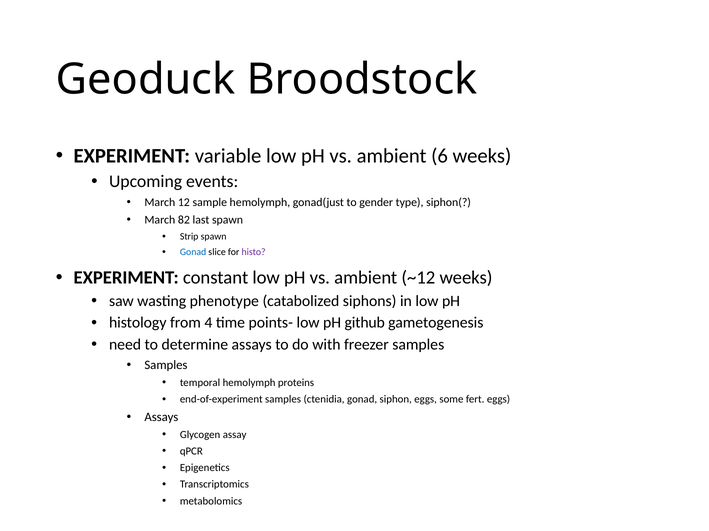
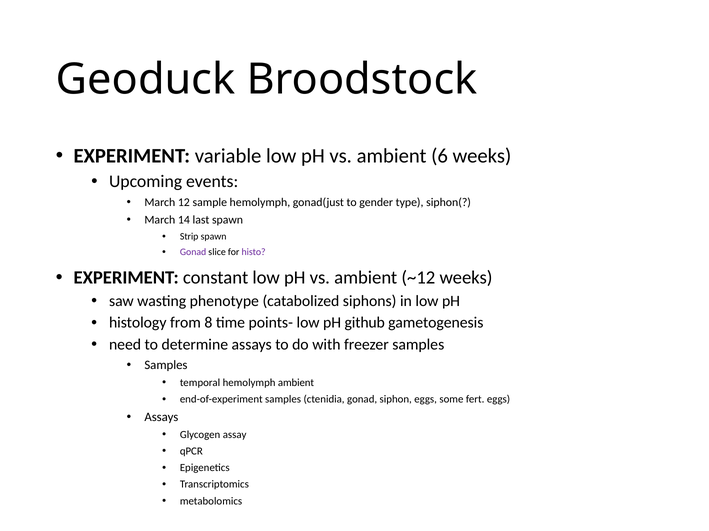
82: 82 -> 14 (184, 220)
Gonad colour: blue -> purple (193, 253)
4: 4 -> 8 (208, 323)
hemolymph proteins: proteins -> ambient (296, 383)
